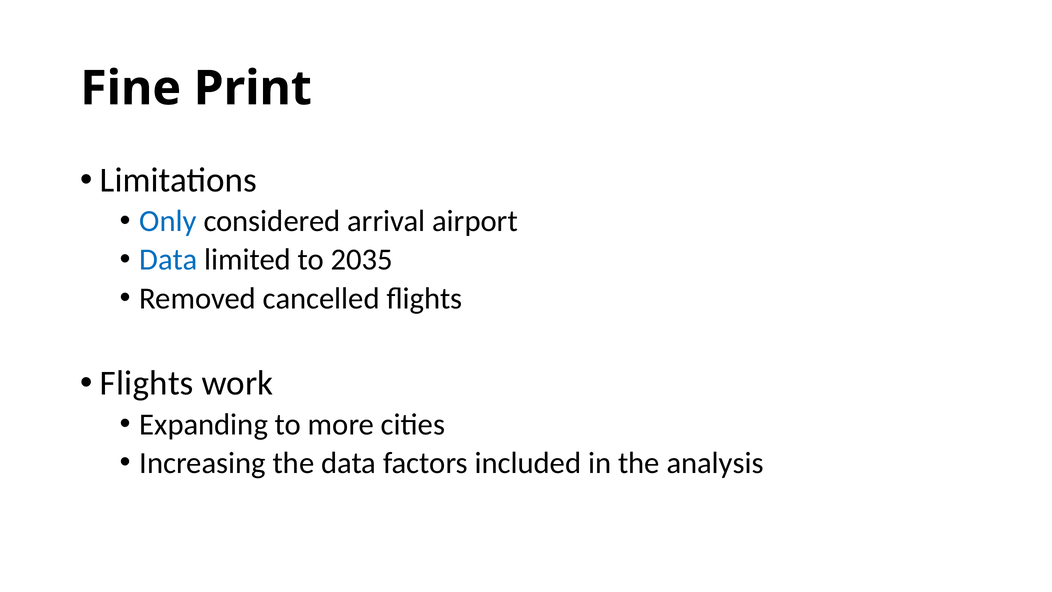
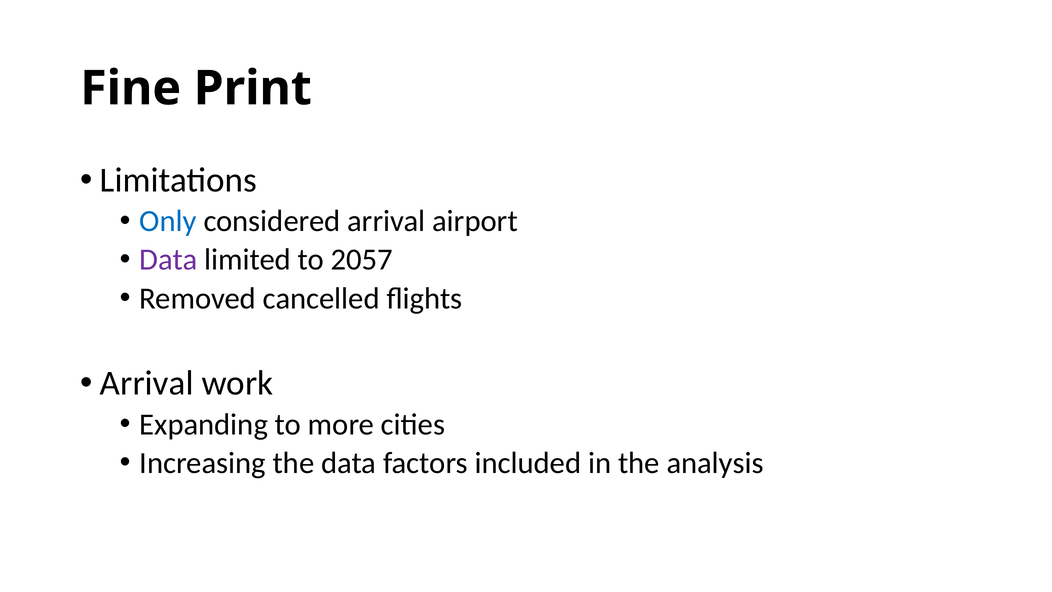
Data colour: blue -> purple (168, 260)
2035: 2035 -> 2057 (362, 260)
Flights: Flights -> Arrival (147, 383)
